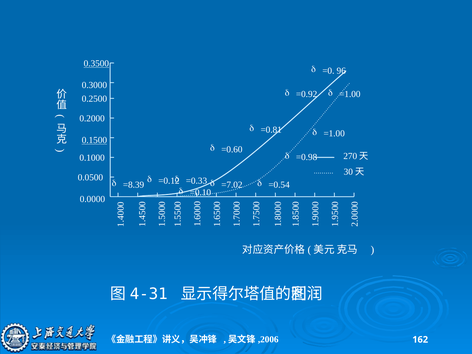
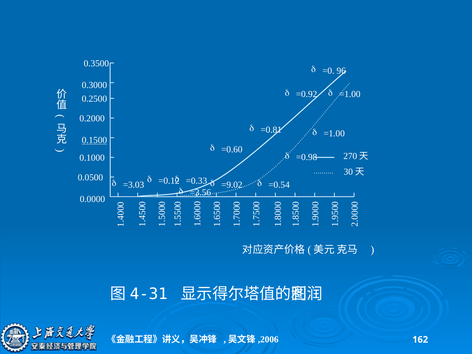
0.3500 underline: present -> none (96, 64)
=8.39: =8.39 -> =3.03 (134, 185)
=7.02: =7.02 -> =9.02 (232, 185)
=0.10: =0.10 -> =3.56 (200, 193)
